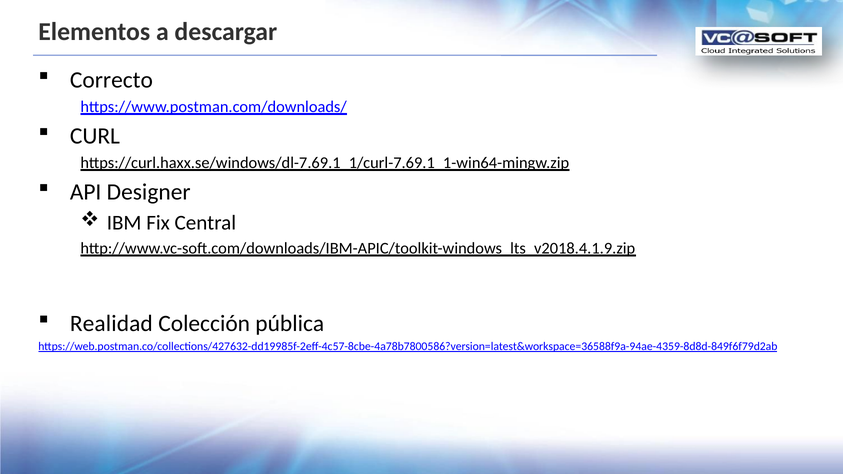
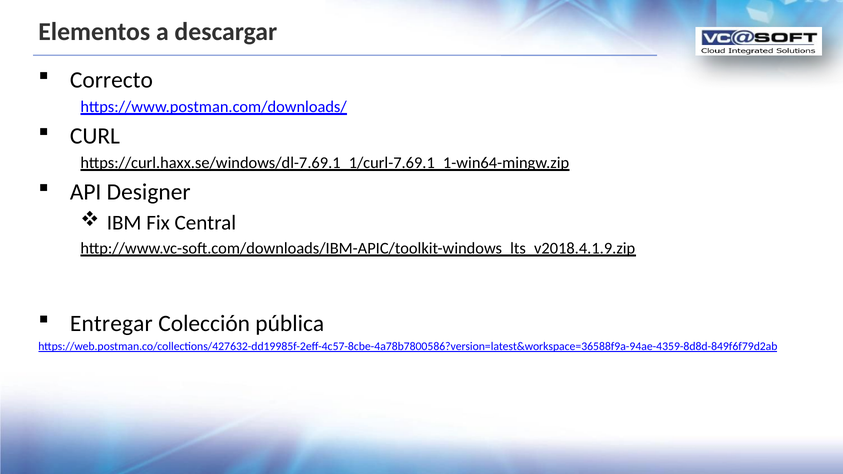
Realidad: Realidad -> Entregar (111, 324)
